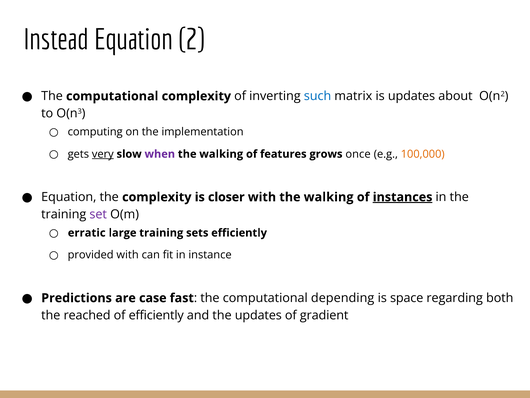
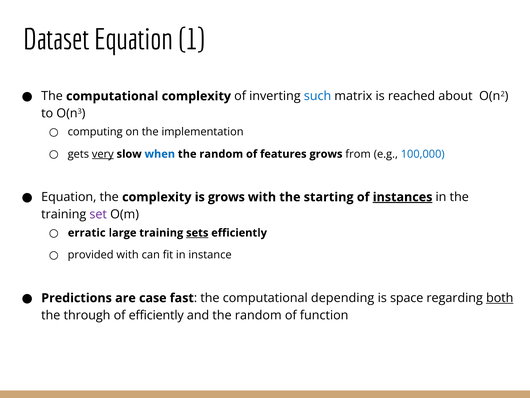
Instead: Instead -> Dataset (56, 40)
2: 2 -> 1 (192, 40)
is updates: updates -> reached (412, 96)
when colour: purple -> blue (160, 154)
walking: walking -> random (221, 154)
once: once -> from (358, 154)
100,000 colour: orange -> blue (423, 154)
is closer: closer -> grows (226, 197)
with the walking: walking -> starting (329, 197)
sets underline: none -> present (197, 233)
both underline: none -> present (500, 298)
reached: reached -> through (87, 315)
and the updates: updates -> random (258, 315)
gradient: gradient -> function (324, 315)
